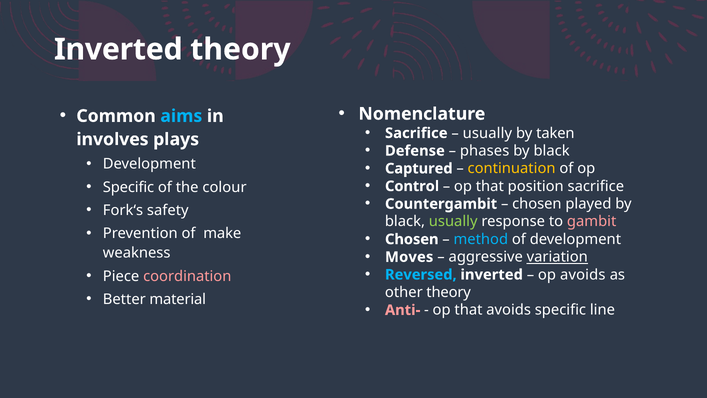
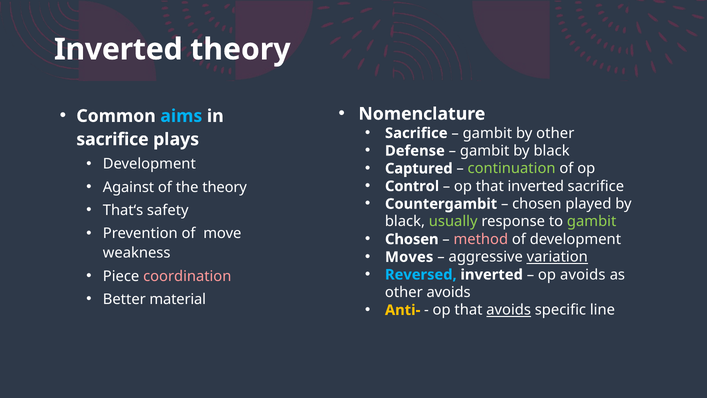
usually: usually -> gambit (487, 133)
by taken: taken -> other (555, 133)
involves: involves -> sacrifice (113, 139)
phases: phases -> gambit (485, 151)
continuation colour: yellow -> light green (512, 168)
that position: position -> inverted (536, 186)
Specific: Specific -> Against (129, 187)
the colour: colour -> theory (225, 187)
Fork‘s: Fork‘s -> That‘s (123, 210)
gambit colour: pink -> light green (592, 221)
make: make -> move (222, 233)
method colour: light blue -> pink (481, 239)
other theory: theory -> avoids (449, 292)
Anti- colour: pink -> yellow (403, 310)
avoids underline: none -> present (509, 310)
